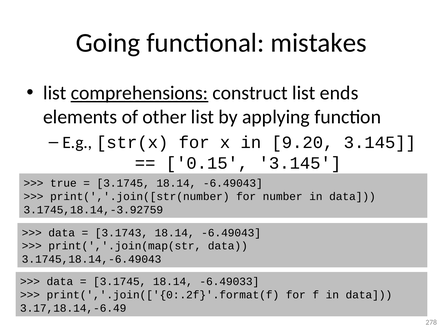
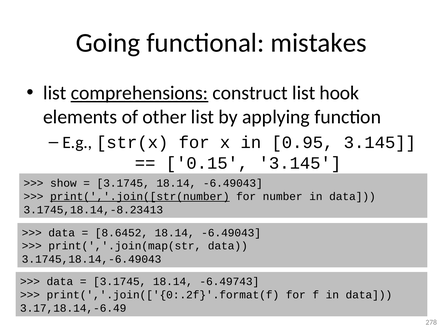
ends: ends -> hook (339, 93)
9.20: 9.20 -> 0.95 (302, 142)
true: true -> show (63, 183)
print(','.join([str(number underline: none -> present (140, 196)
3.1745,18.14,-3.92759: 3.1745,18.14,-3.92759 -> 3.1745,18.14,-8.23413 (93, 209)
3.1743: 3.1743 -> 8.6452 (121, 232)
-6.49033: -6.49033 -> -6.49743 (229, 281)
